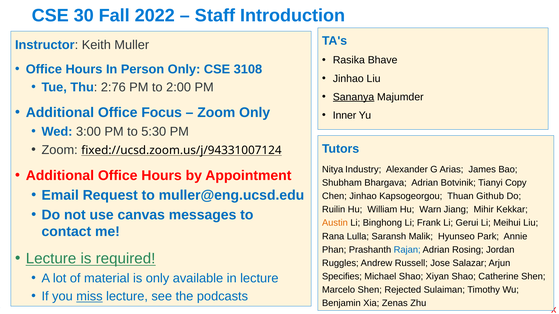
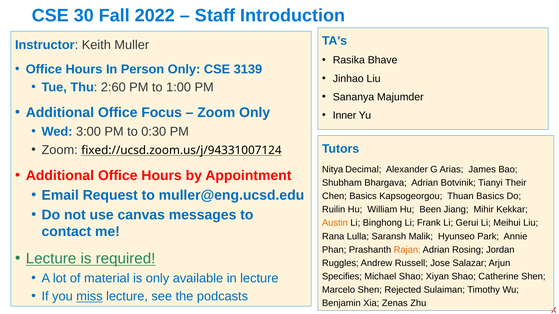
3108: 3108 -> 3139 (248, 69)
2:76: 2:76 -> 2:60 (113, 88)
2:00: 2:00 -> 1:00 (179, 88)
Sananya underline: present -> none (354, 97)
5:30: 5:30 -> 0:30 (154, 132)
Industry: Industry -> Decimal (363, 170)
Copy: Copy -> Their (516, 183)
Chen Jinhao: Jinhao -> Basics (363, 196)
Thuan Github: Github -> Basics (490, 196)
Warn: Warn -> Been (430, 210)
Rajan colour: blue -> orange (407, 250)
